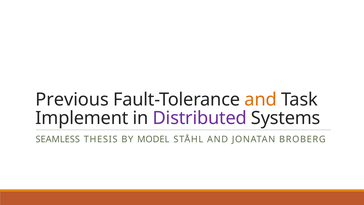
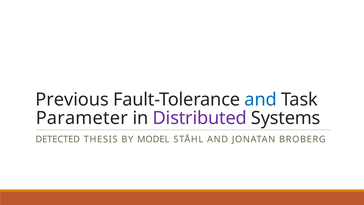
and colour: orange -> blue (261, 99)
Implement: Implement -> Parameter (82, 118)
SEAMLESS: SEAMLESS -> DETECTED (58, 139)
